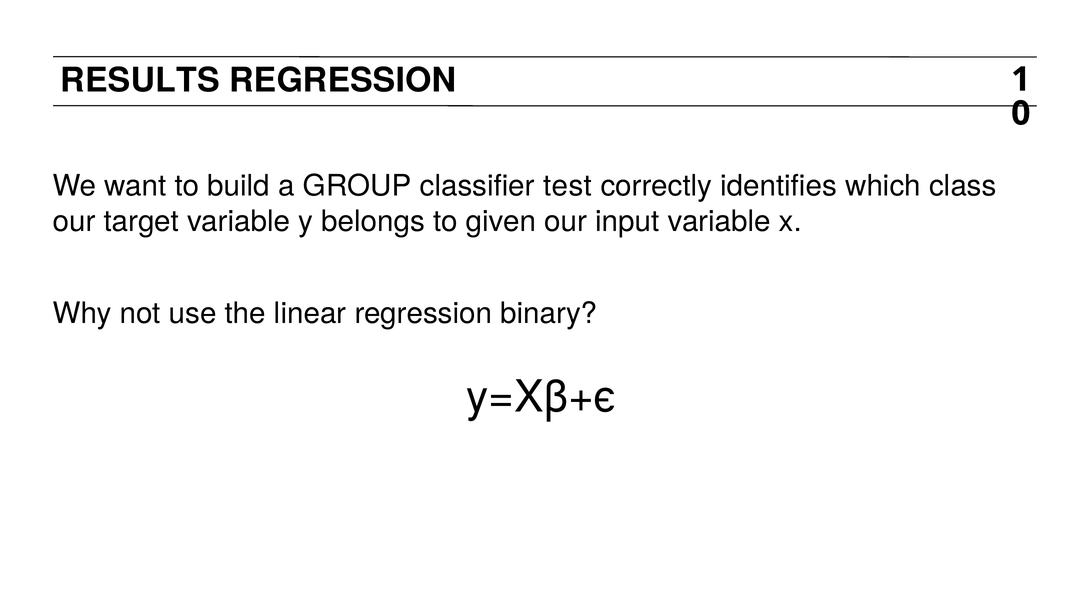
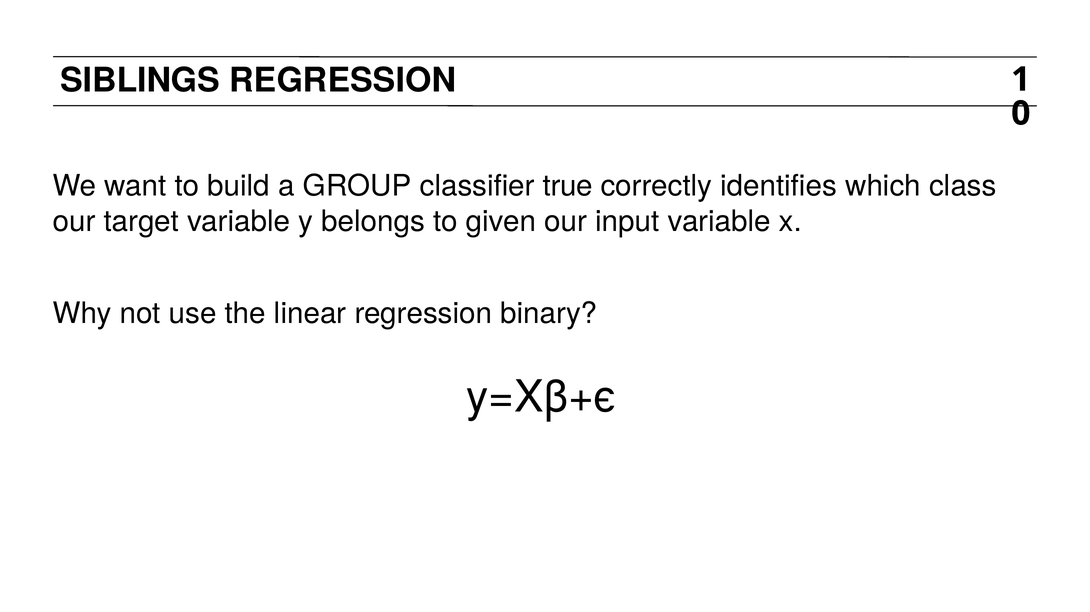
RESULTS: RESULTS -> SIBLINGS (140, 81)
test: test -> true (568, 186)
